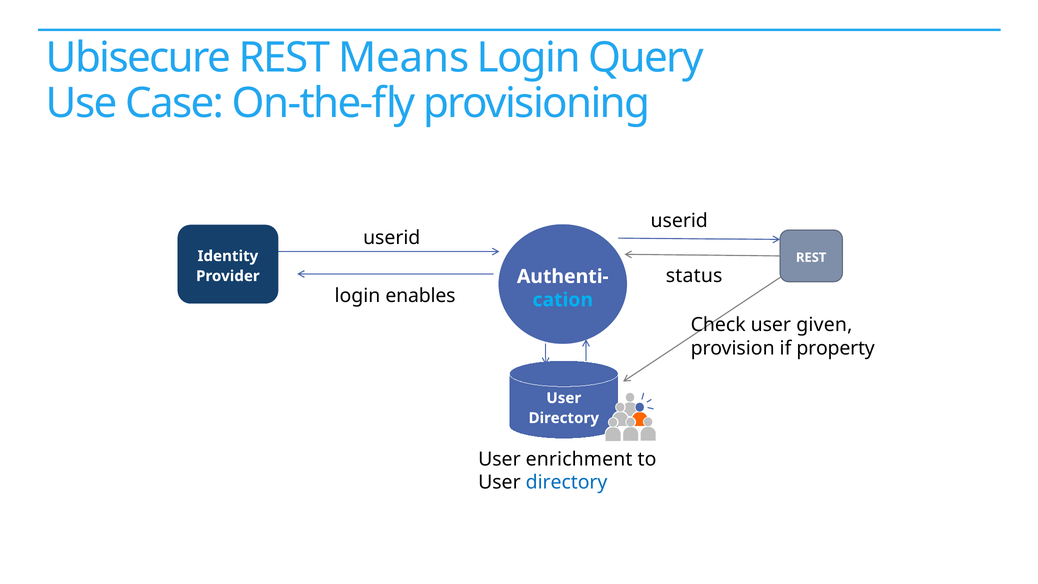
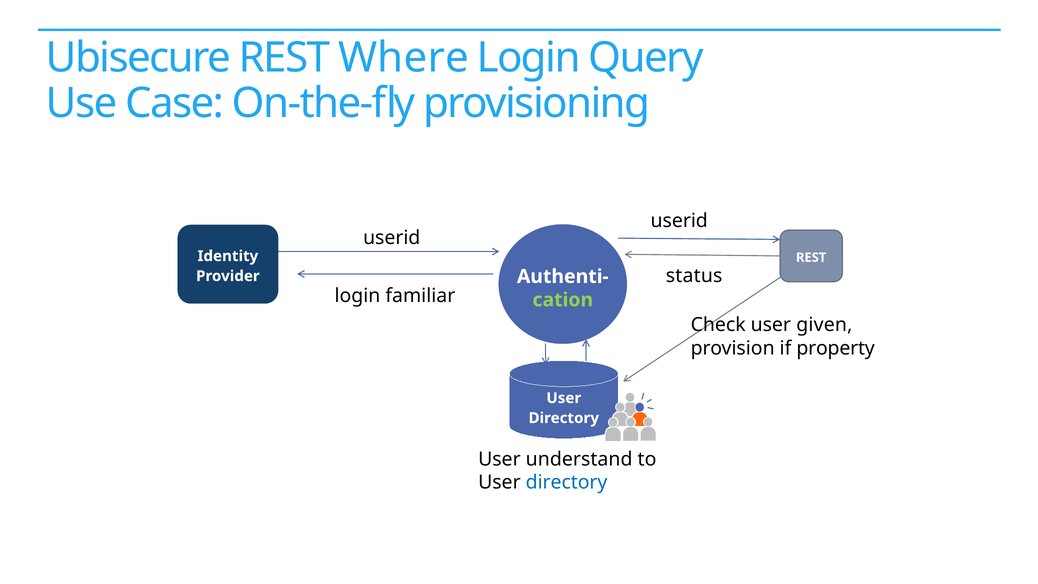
Means: Means -> Where (403, 58)
enables: enables -> familiar (420, 296)
cation colour: light blue -> light green (563, 300)
enrichment: enrichment -> understand (579, 459)
